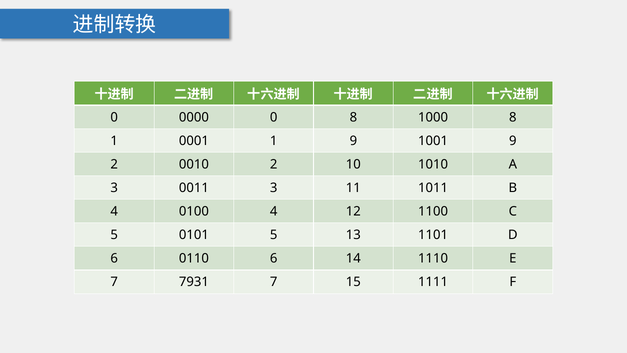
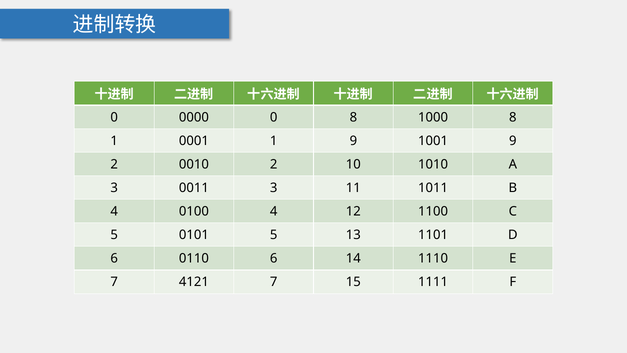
7931: 7931 -> 4121 (194, 282)
